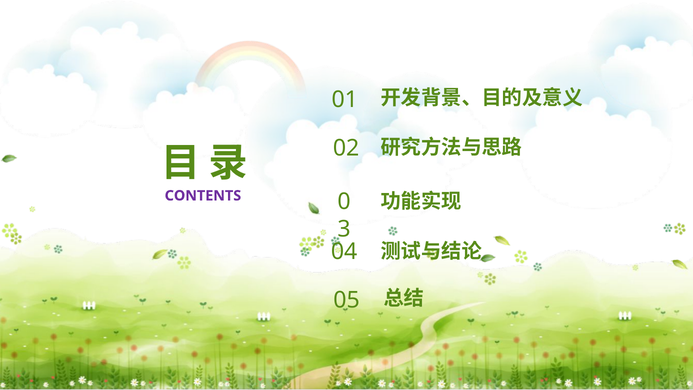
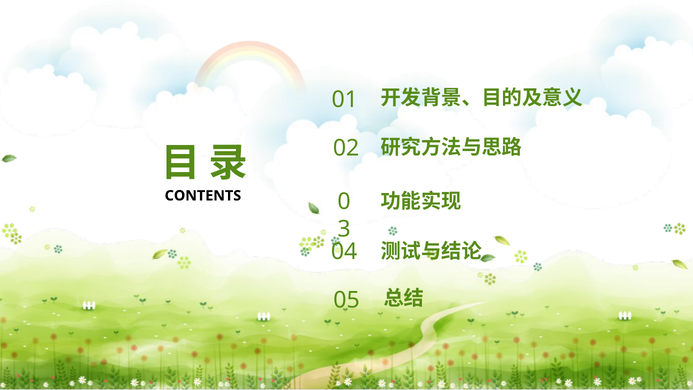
CONTENTS colour: purple -> black (203, 196)
